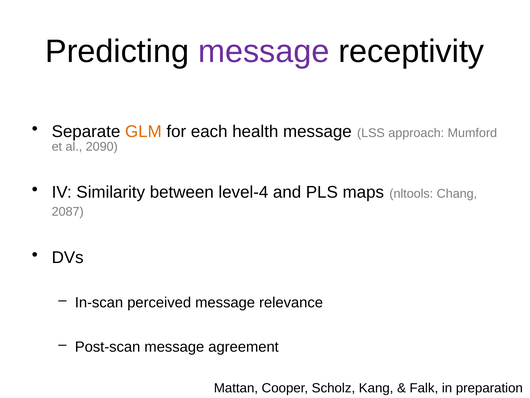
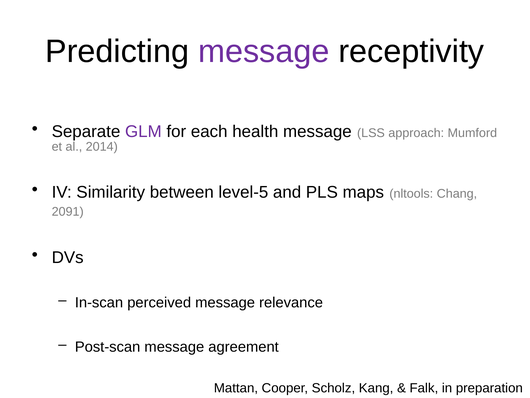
GLM colour: orange -> purple (143, 131)
2090: 2090 -> 2014 (102, 147)
level-4: level-4 -> level-5 (243, 192)
2087: 2087 -> 2091 (68, 212)
